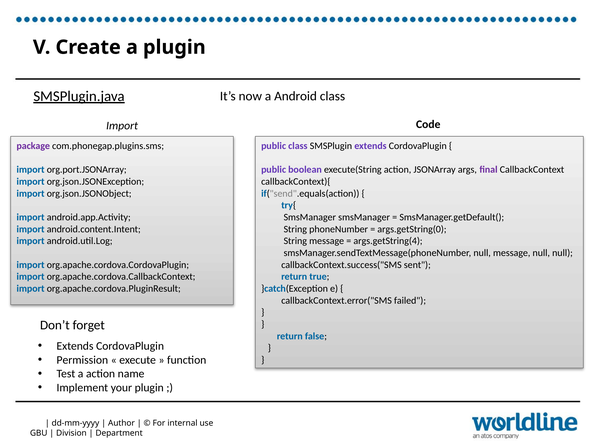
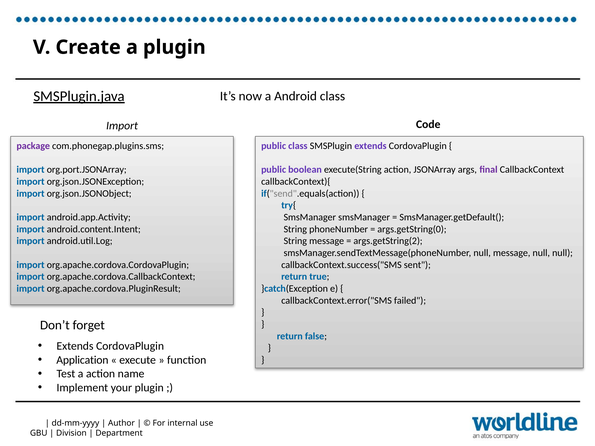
args.getString(4: args.getString(4 -> args.getString(2 (388, 241)
Permission: Permission -> Application (82, 360)
